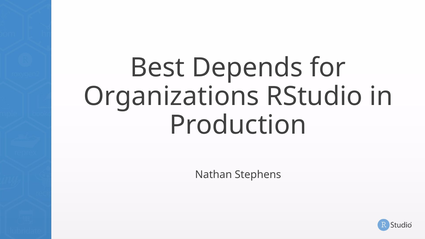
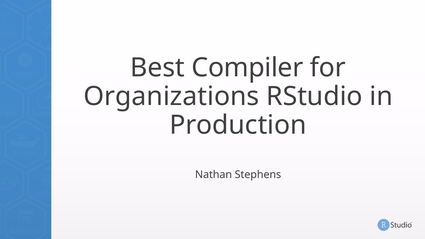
Depends: Depends -> Compiler (247, 68)
